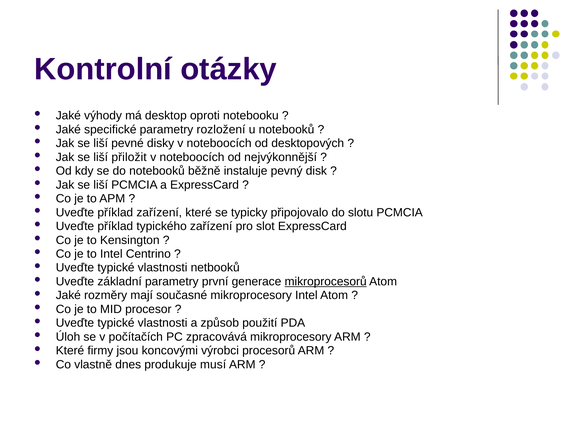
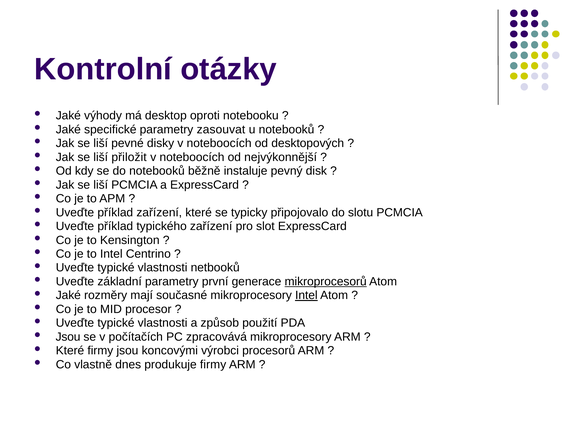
rozložení: rozložení -> zasouvat (221, 129)
Intel underline: none -> present (306, 295)
Úloh: Úloh -> Jsou (68, 337)
produkuje musí: musí -> firmy (213, 365)
